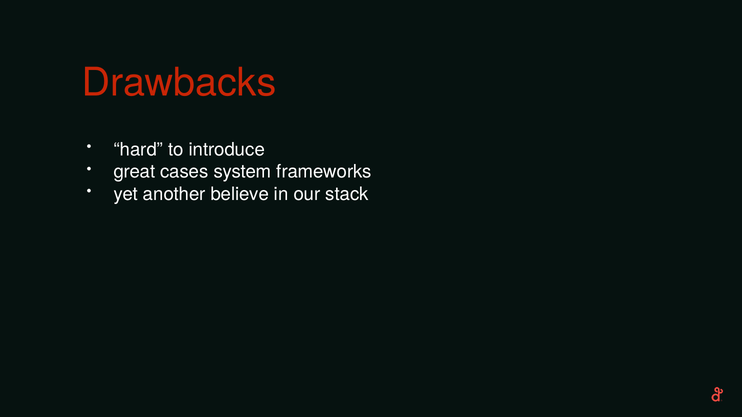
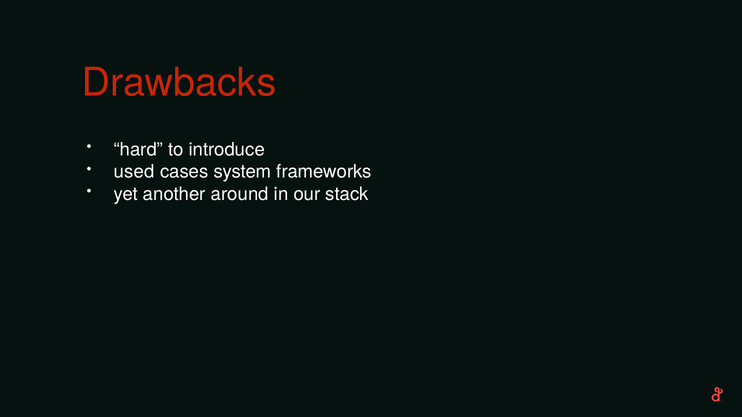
great: great -> used (134, 172)
believe: believe -> around (240, 194)
